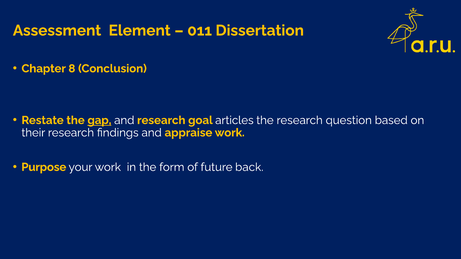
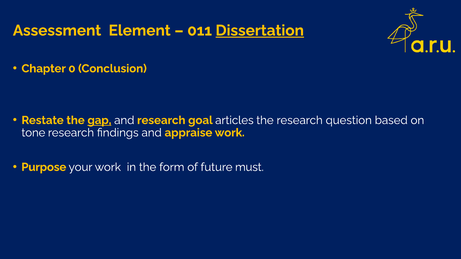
Dissertation underline: none -> present (260, 31)
8: 8 -> 0 (72, 69)
their: their -> tone (33, 133)
back: back -> must (249, 167)
